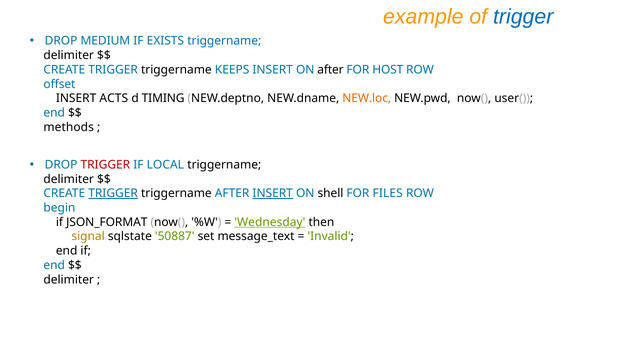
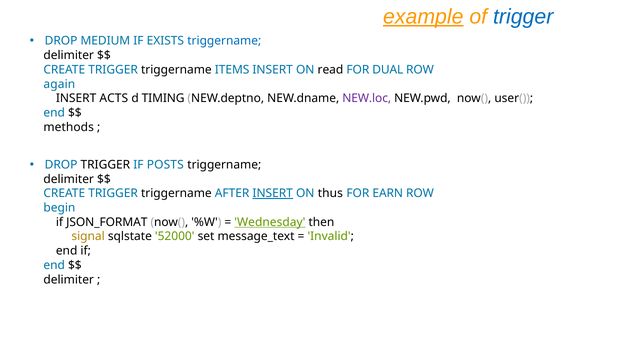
example underline: none -> present (423, 17)
KEEPS: KEEPS -> ITEMS (232, 70)
ON after: after -> read (330, 70)
HOST: HOST -> DUAL (388, 70)
offset: offset -> again (59, 84)
NEW.loc colour: orange -> purple (367, 98)
TRIGGER colour: red -> black (105, 165)
LOCAL: LOCAL -> POSTS (165, 165)
TRIGGER underline: present -> none (113, 193)
shell: shell -> thus (330, 193)
FILES: FILES -> EARN (388, 193)
50887: 50887 -> 52000 (175, 236)
